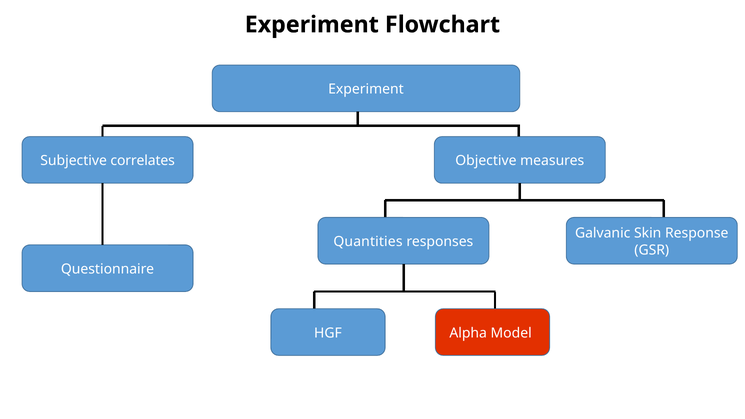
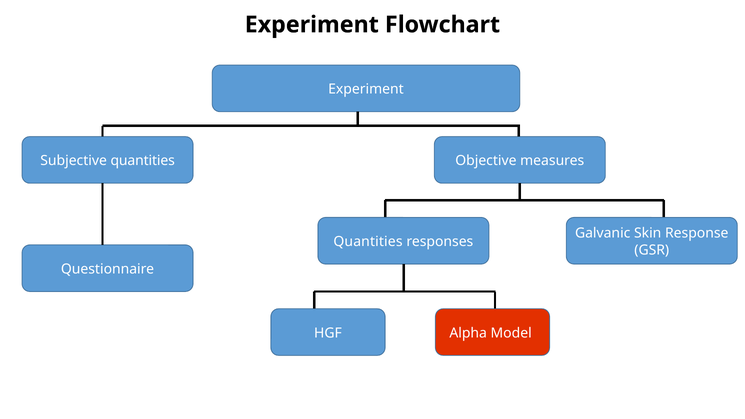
Subjective correlates: correlates -> quantities (143, 161)
